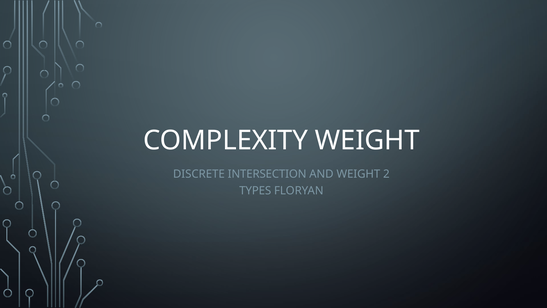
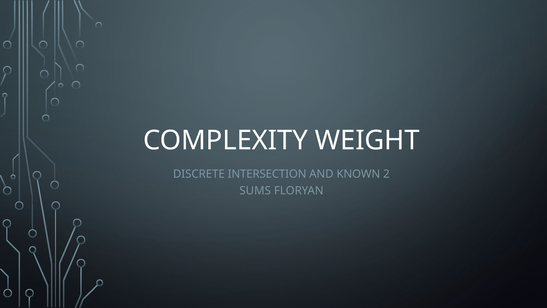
AND WEIGHT: WEIGHT -> KNOWN (358, 174)
TYPES: TYPES -> SUMS (255, 190)
